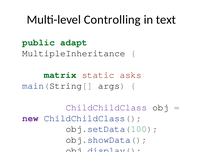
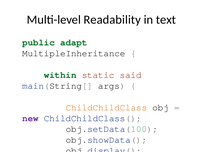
Controlling: Controlling -> Readability (112, 20)
matrix: matrix -> within (60, 75)
asks: asks -> said (131, 75)
ChildChildClass colour: purple -> orange (106, 108)
